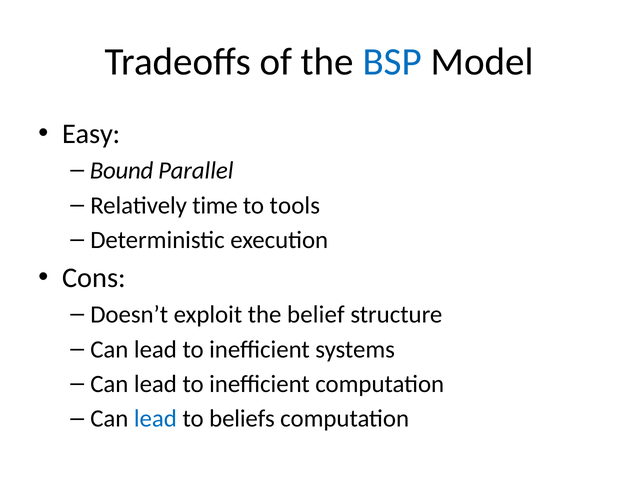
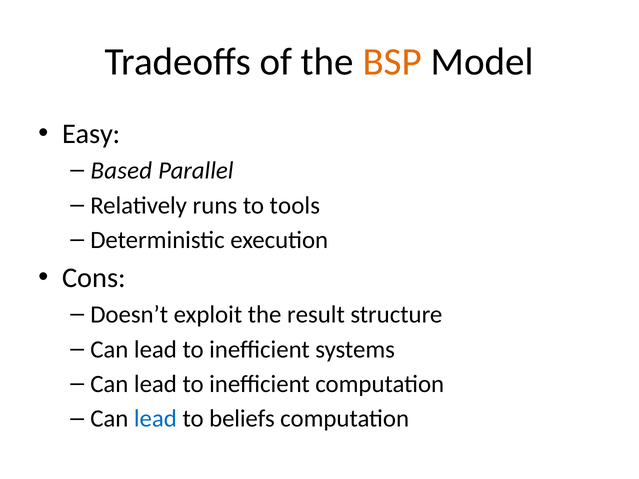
BSP colour: blue -> orange (392, 62)
Bound: Bound -> Based (121, 171)
time: time -> runs (215, 205)
belief: belief -> result (316, 315)
